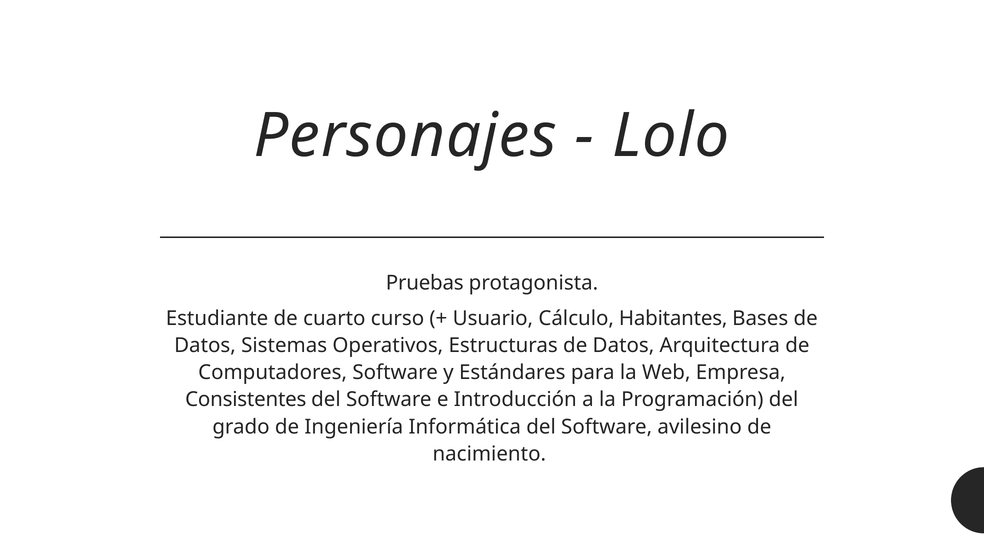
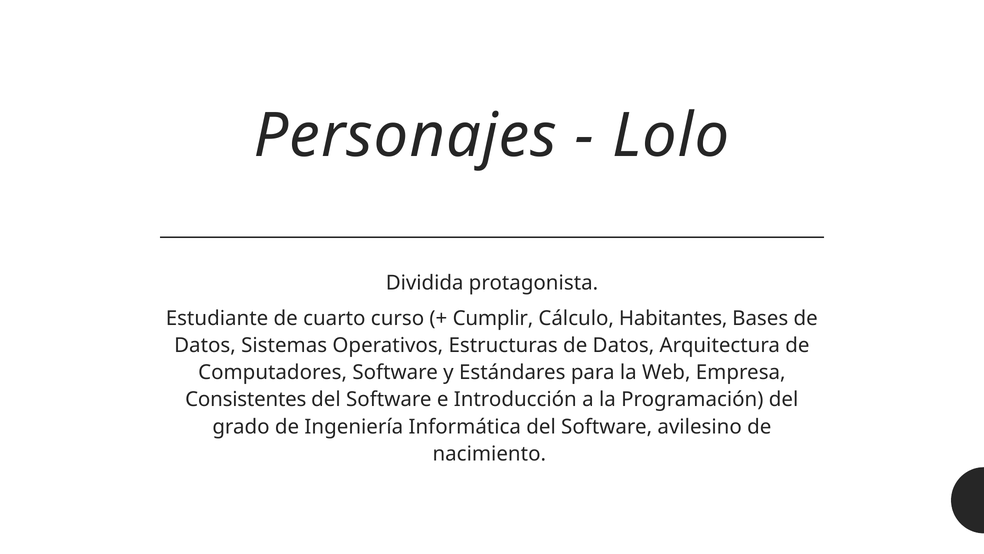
Pruebas: Pruebas -> Dividida (425, 283)
Usuario: Usuario -> Cumplir (493, 318)
